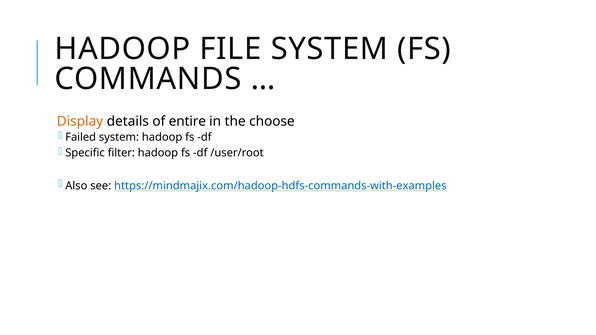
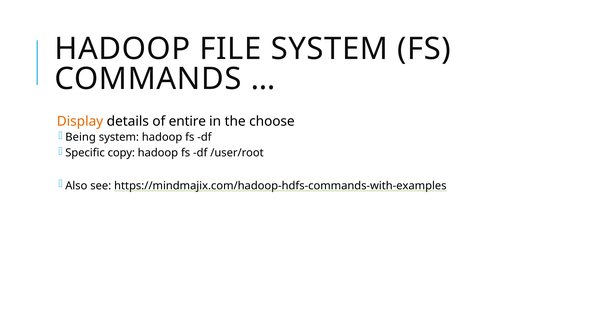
Failed: Failed -> Being (81, 137)
filter: filter -> copy (121, 153)
https://mindmajix.com/hadoop-hdfs-commands-with-examples colour: blue -> black (280, 186)
